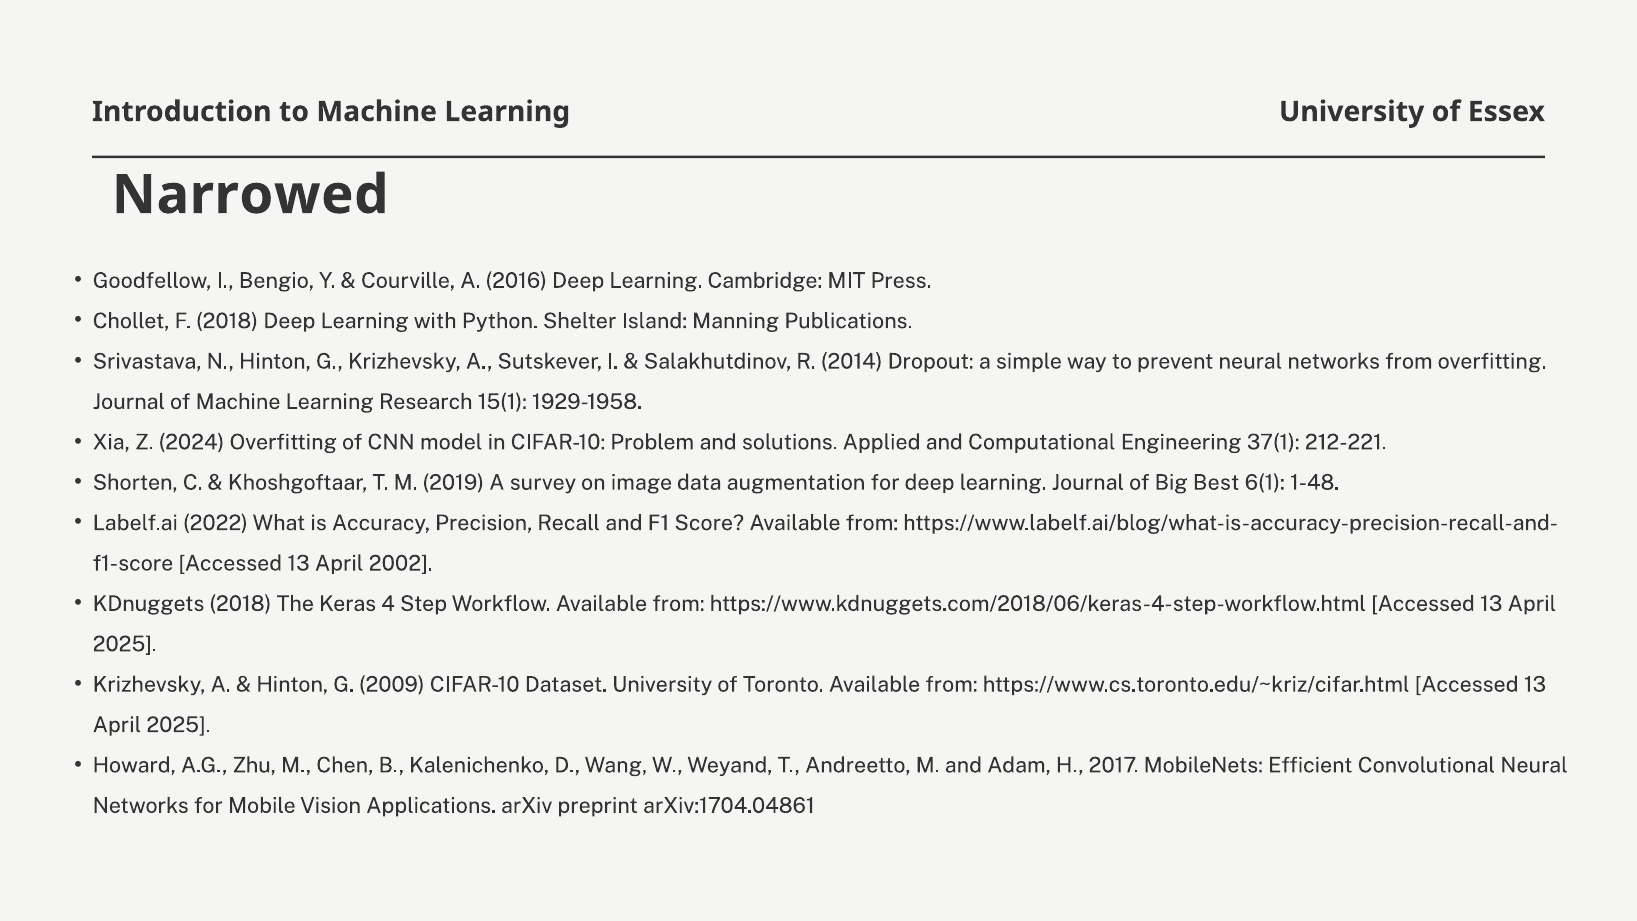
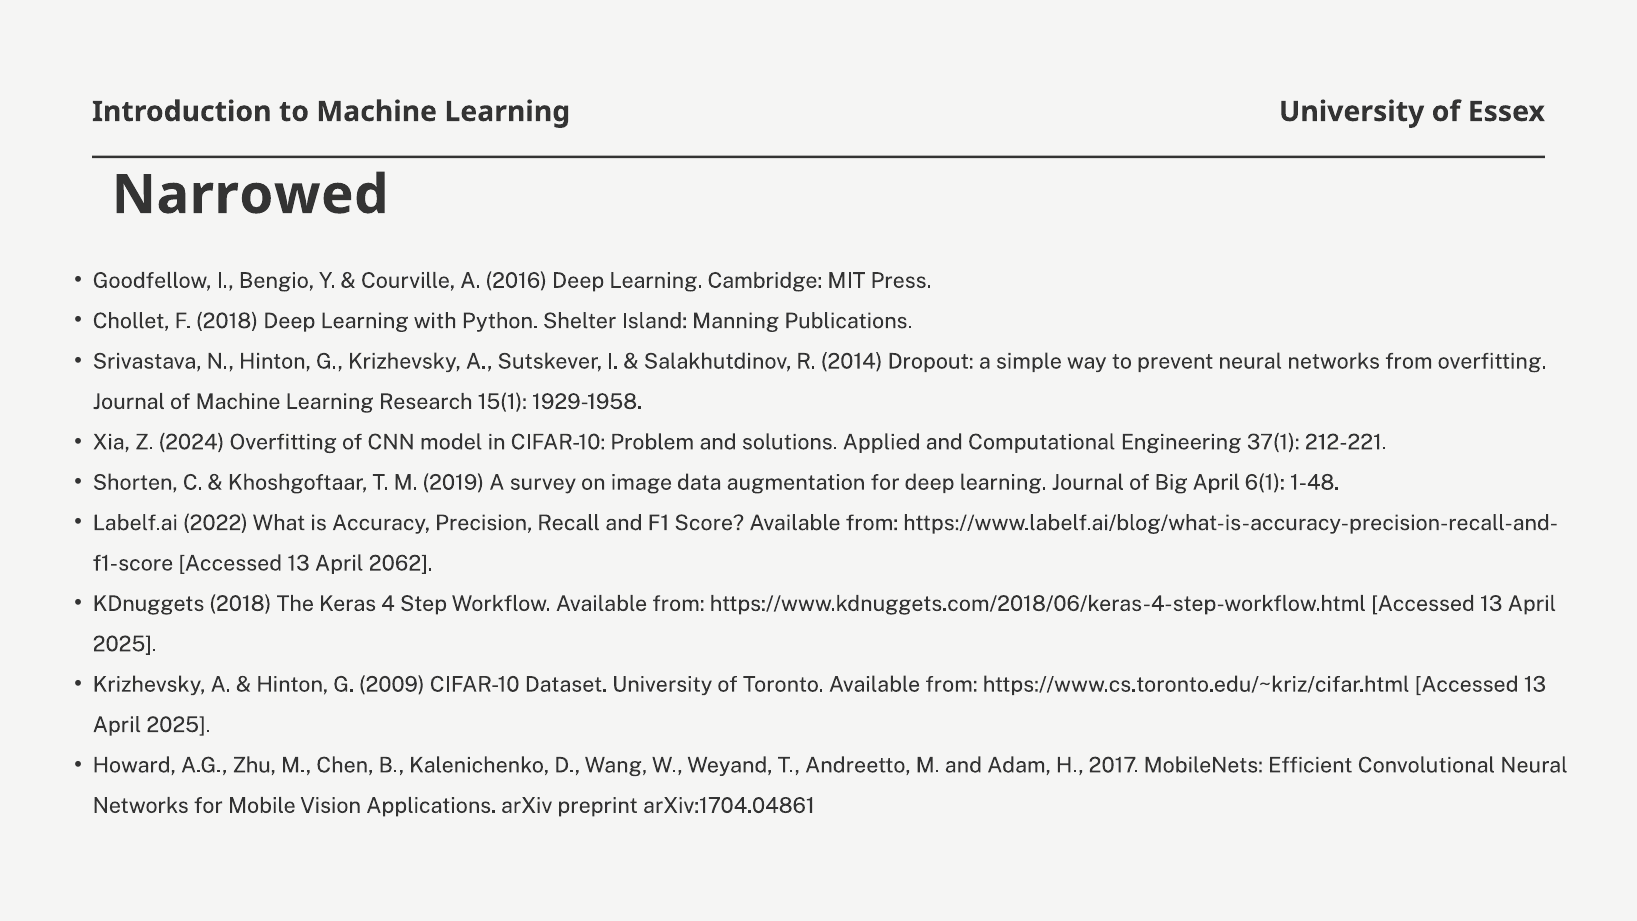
Big Best: Best -> April (1216, 483)
2002: 2002 -> 2062 (401, 563)
